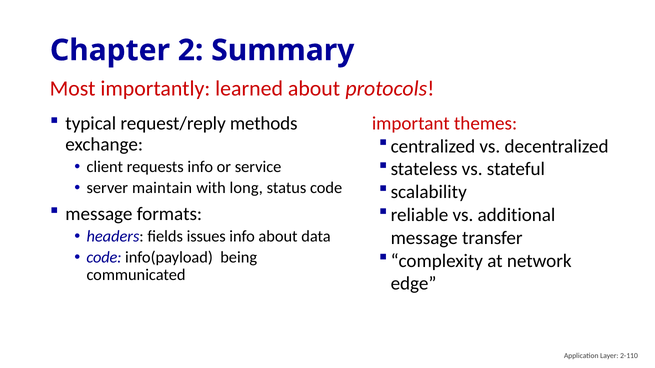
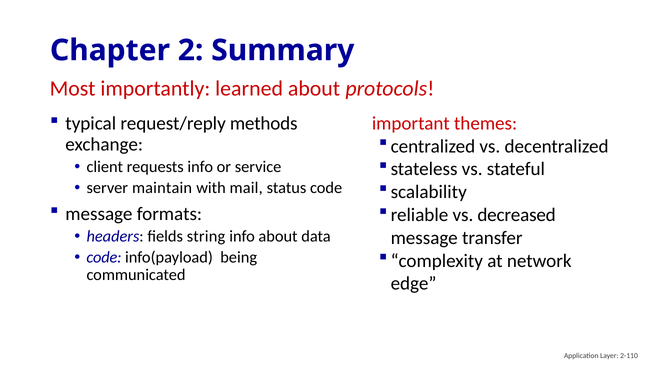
long: long -> mail (246, 188)
additional: additional -> decreased (517, 215)
issues: issues -> string (206, 237)
